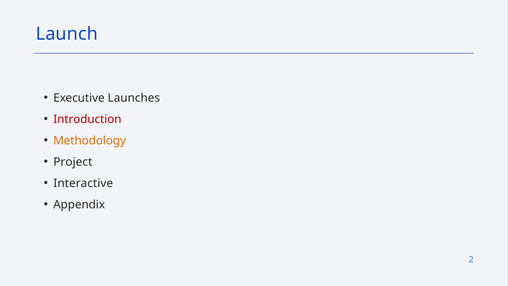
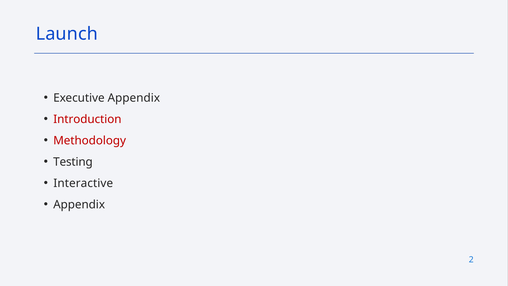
Executive Launches: Launches -> Appendix (134, 98)
Methodology colour: orange -> red (90, 140)
Project: Project -> Testing (73, 162)
